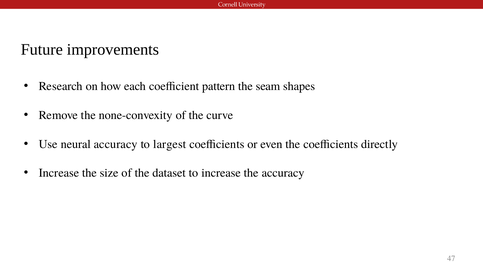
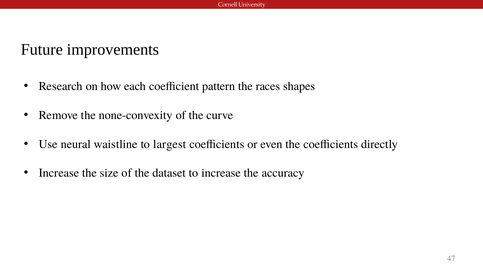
seam: seam -> races (268, 86)
neural accuracy: accuracy -> waistline (116, 144)
